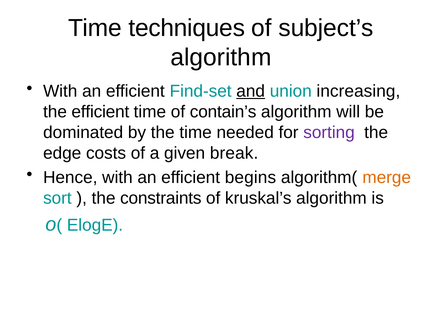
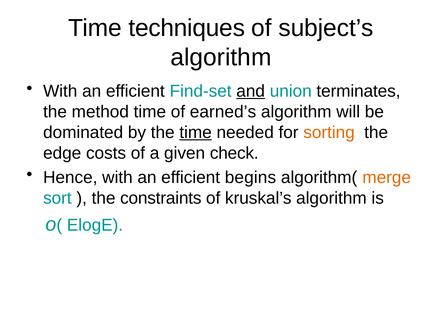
increasing: increasing -> terminates (358, 91)
the efficient: efficient -> method (100, 112)
contain’s: contain’s -> earned’s (223, 112)
time underline: none -> present (196, 132)
sorting colour: purple -> orange (329, 132)
break: break -> check (234, 153)
